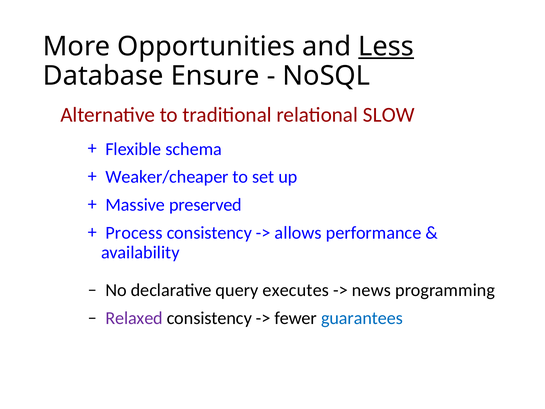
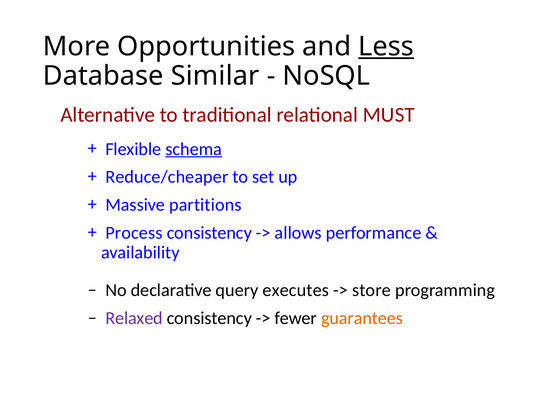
Ensure: Ensure -> Similar (215, 76)
SLOW: SLOW -> MUST (389, 115)
schema underline: none -> present (194, 149)
Weaker/cheaper: Weaker/cheaper -> Reduce/cheaper (167, 177)
preserved: preserved -> partitions (205, 205)
news: news -> store (371, 290)
guarantees colour: blue -> orange (362, 318)
